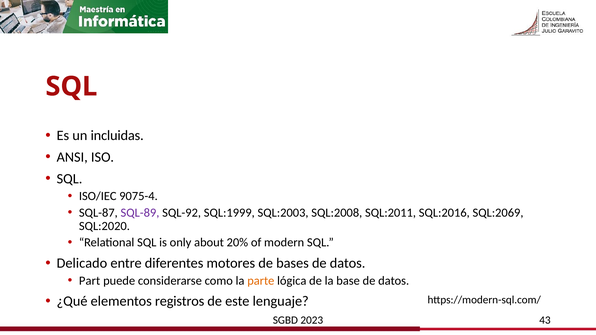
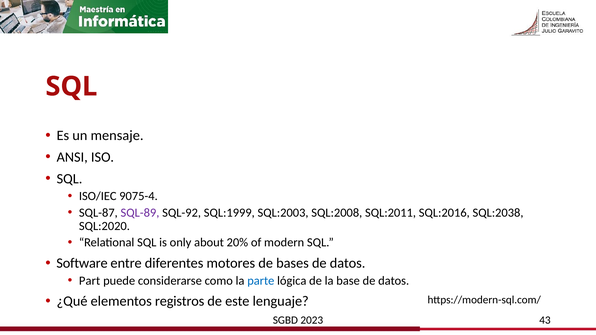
incluidas: incluidas -> mensaje (117, 136)
SQL:2069: SQL:2069 -> SQL:2038 (498, 213)
Delicado: Delicado -> Software (82, 263)
parte colour: orange -> blue (261, 281)
